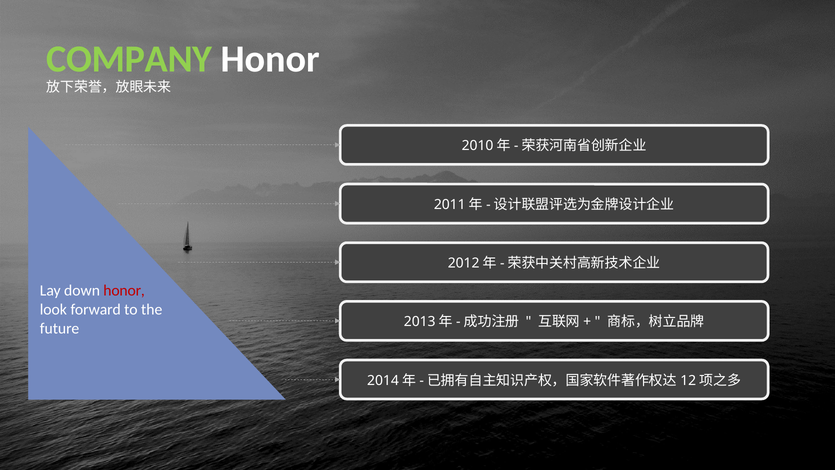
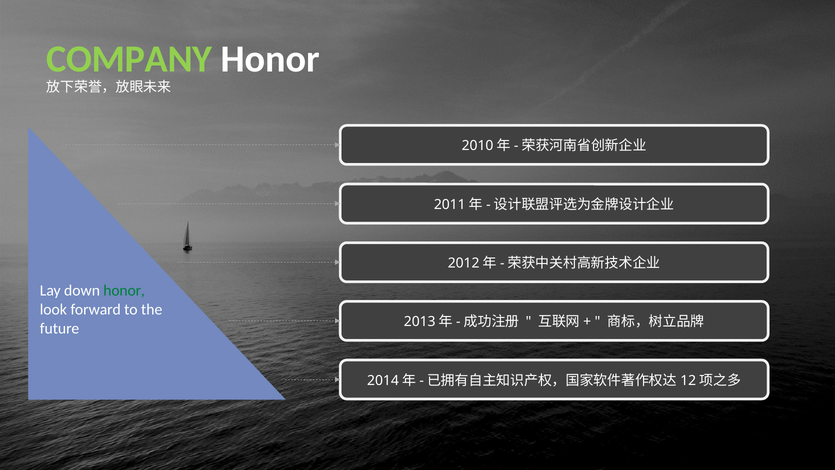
honor colour: red -> green (124, 291)
